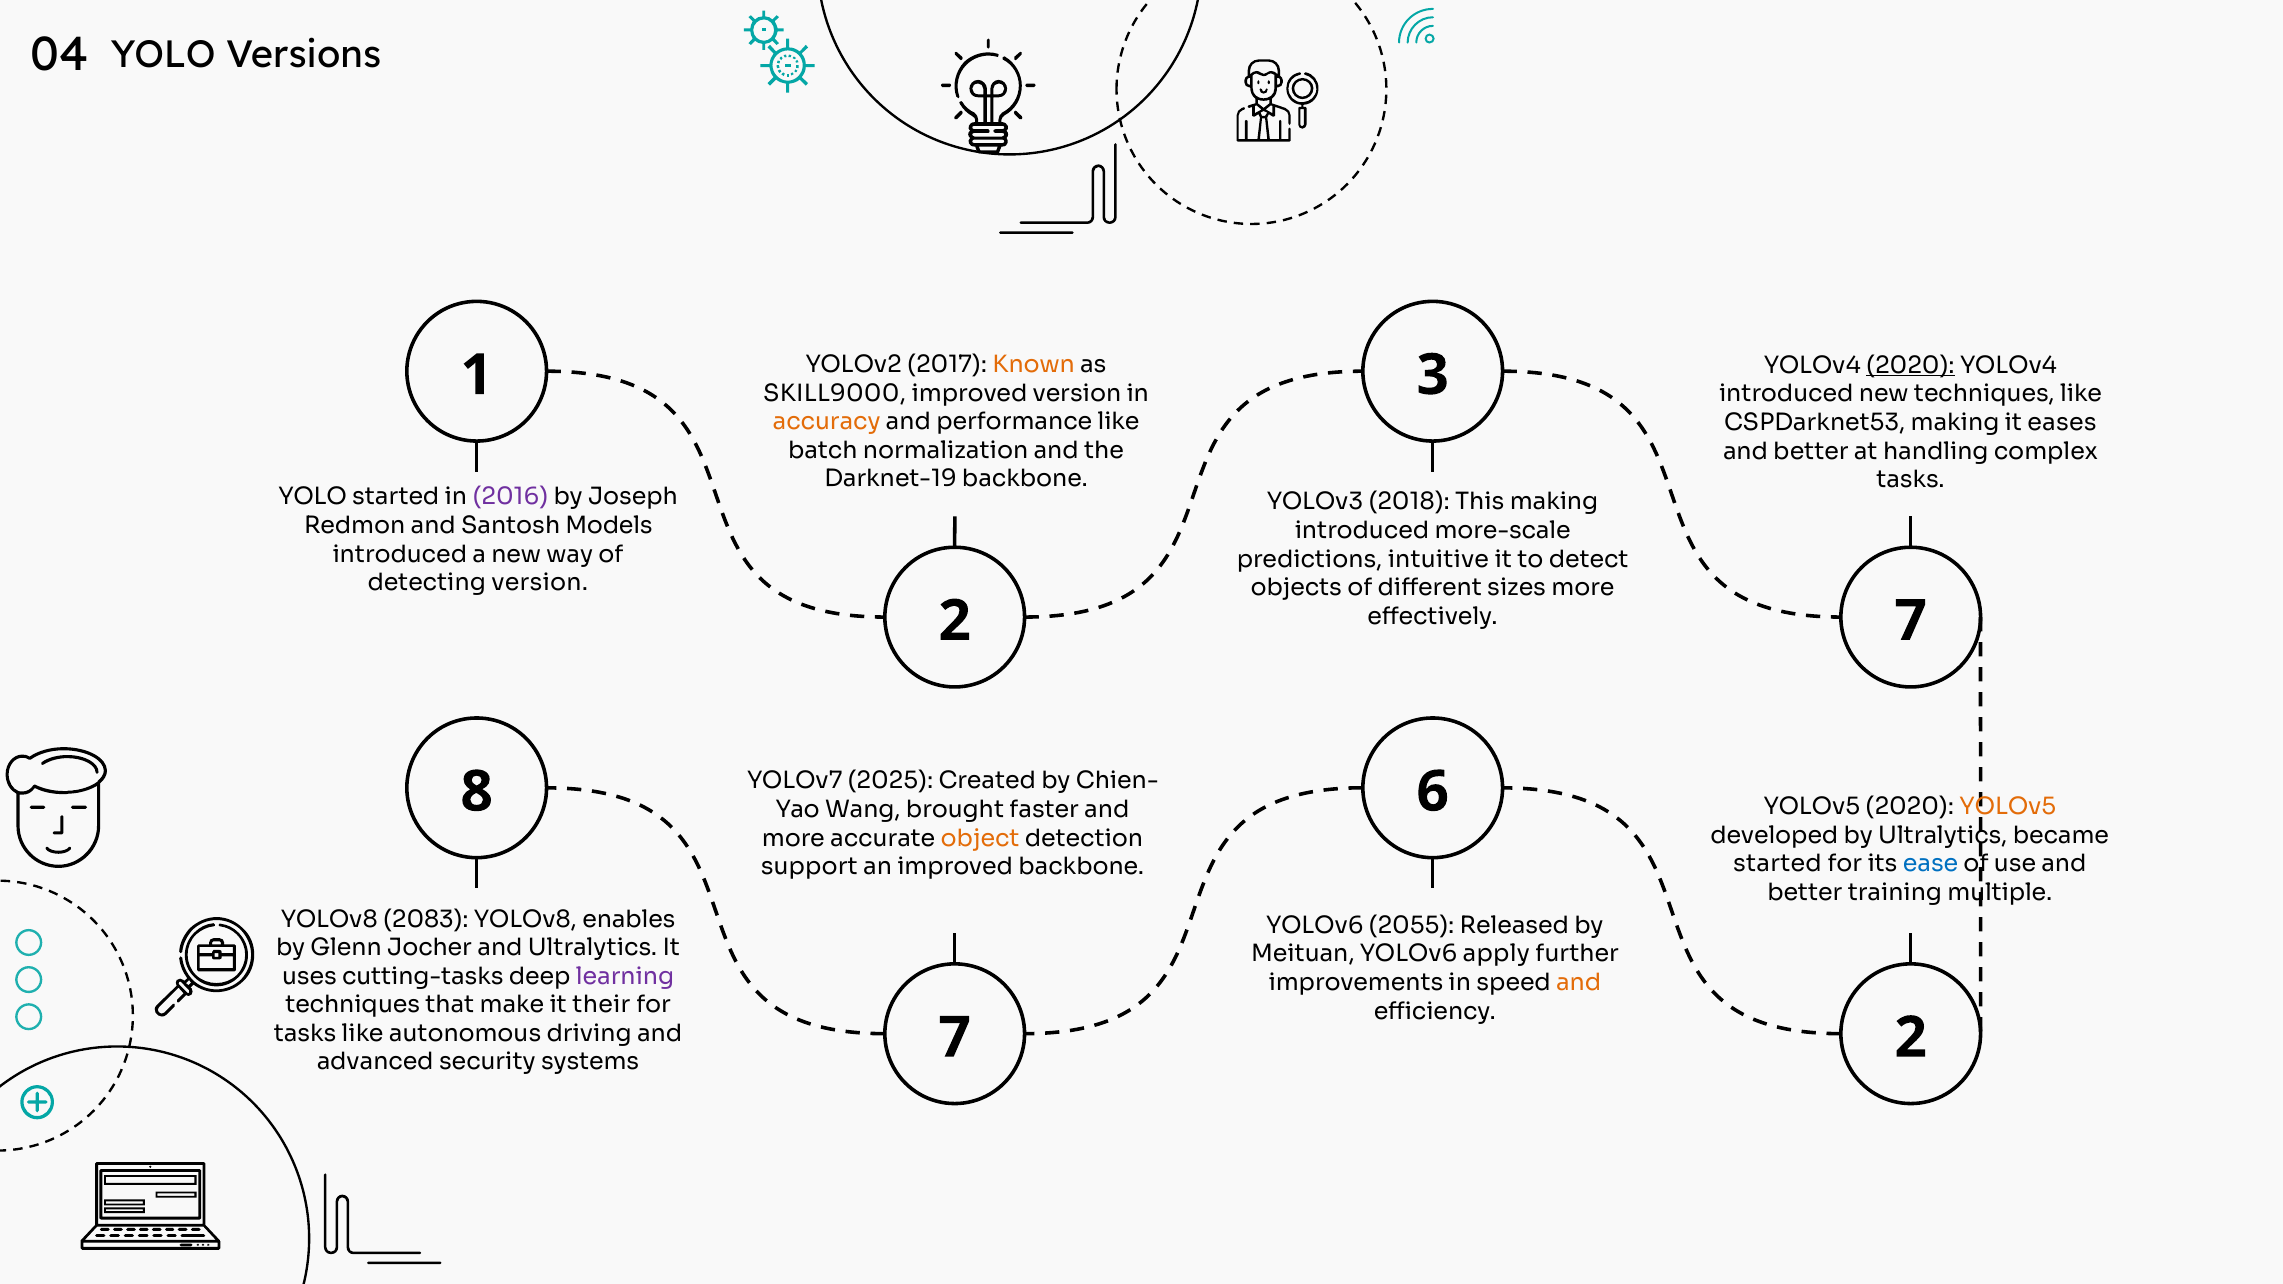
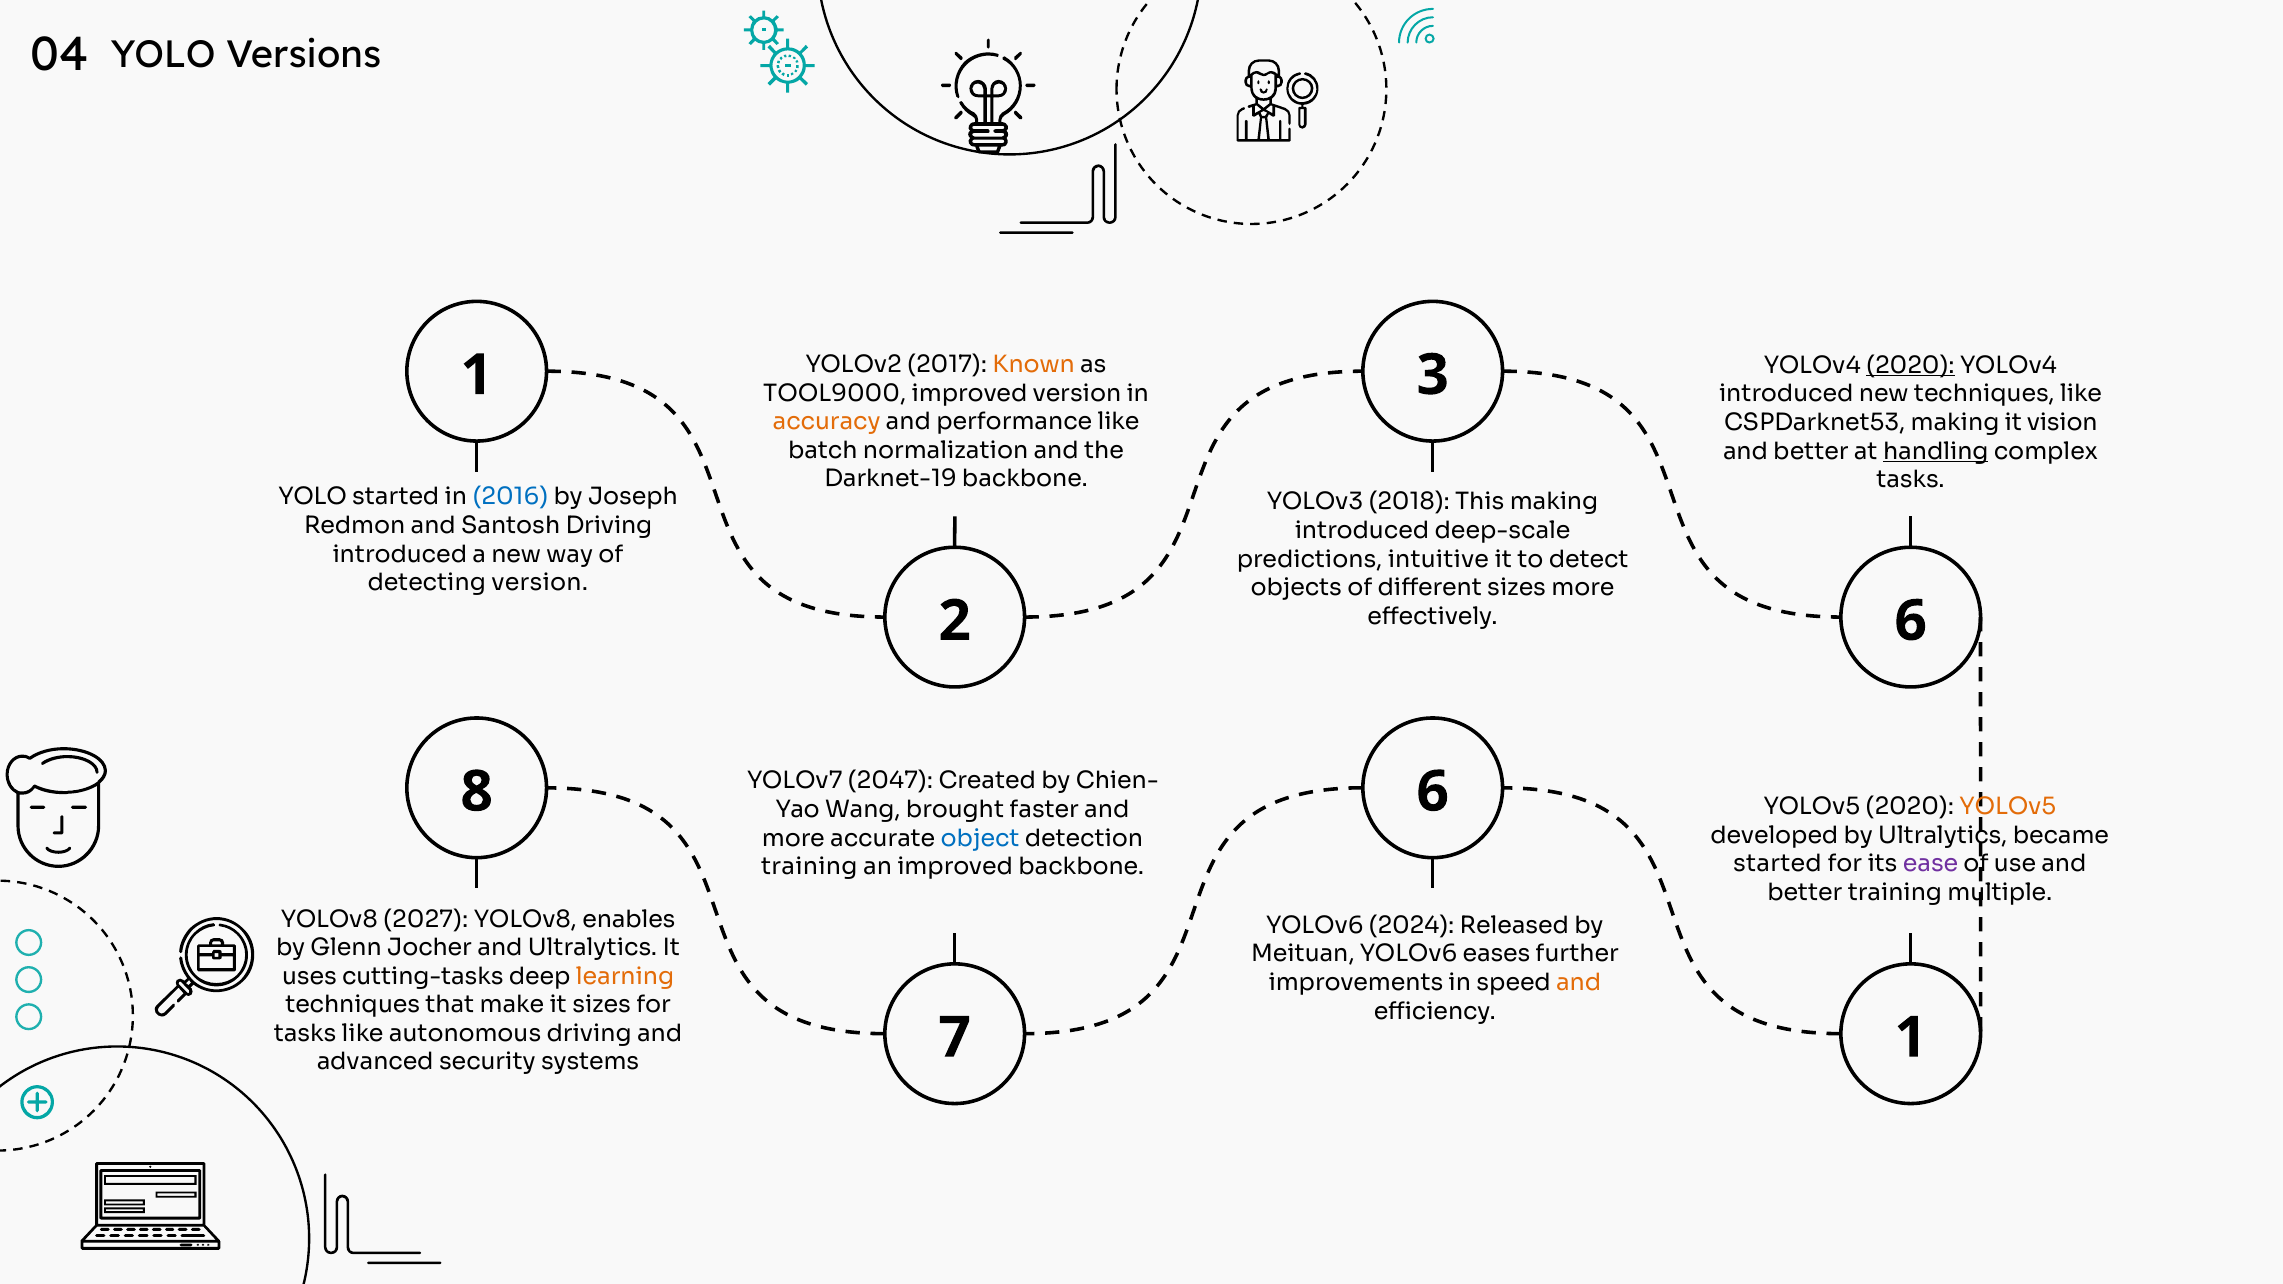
SKILL9000: SKILL9000 -> TOOL9000 (835, 393)
eases: eases -> vision (2062, 423)
handling underline: none -> present (1936, 451)
2016 colour: purple -> blue (510, 497)
Santosh Models: Models -> Driving (609, 526)
more-scale: more-scale -> deep-scale (1503, 531)
2 7: 7 -> 6 (1911, 621)
2025: 2025 -> 2047 (890, 781)
object colour: orange -> blue (980, 838)
ease colour: blue -> purple (1931, 864)
support: support -> training (809, 867)
2083: 2083 -> 2027 (426, 919)
2055: 2055 -> 2024 (1412, 926)
apply: apply -> eases (1496, 954)
learning colour: purple -> orange (625, 976)
it their: their -> sizes (602, 1005)
7 2: 2 -> 1 (1911, 1038)
